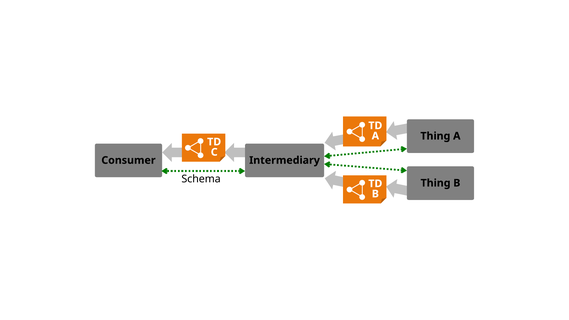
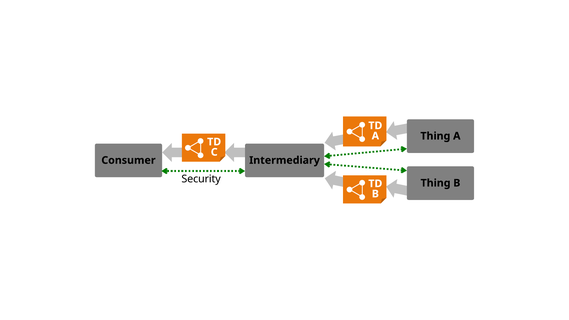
Schema: Schema -> Security (201, 179)
